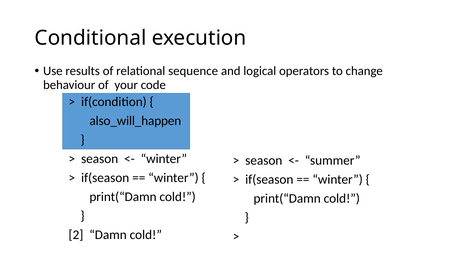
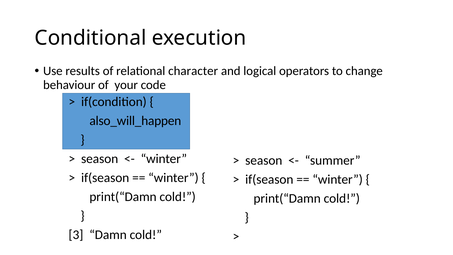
sequence: sequence -> character (193, 71)
2: 2 -> 3 (76, 235)
